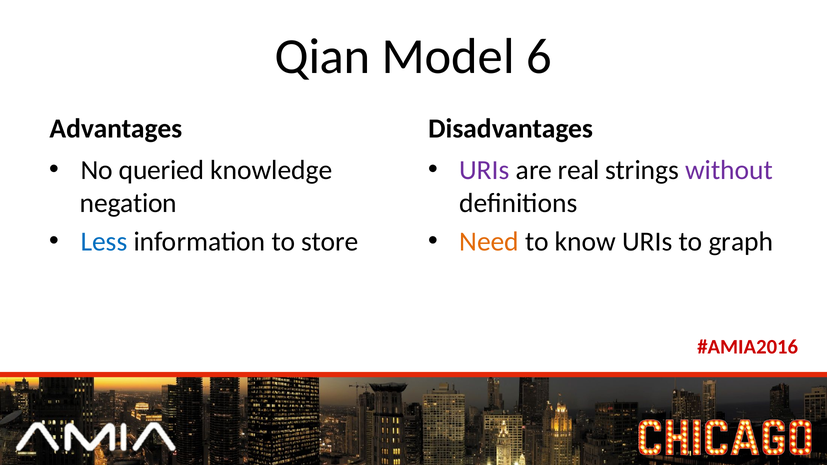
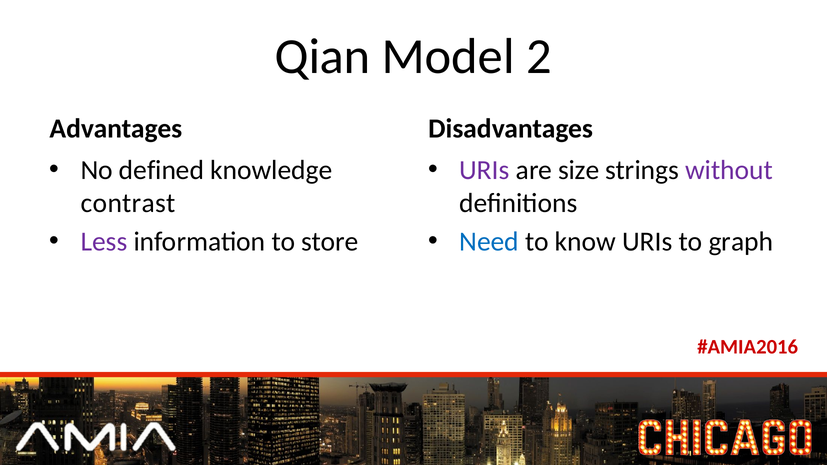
6: 6 -> 2 (539, 57)
queried: queried -> defined (162, 170)
real: real -> size (579, 170)
negation: negation -> contrast (128, 203)
Less colour: blue -> purple (104, 242)
Need colour: orange -> blue (489, 242)
